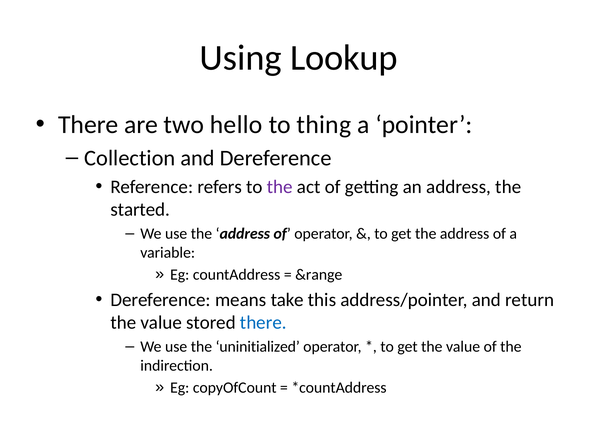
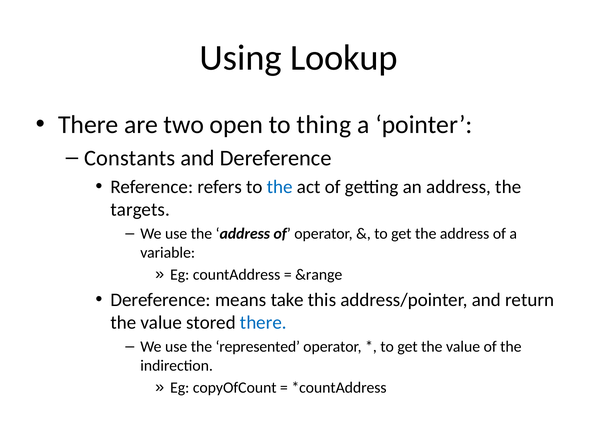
hello: hello -> open (236, 125)
Collection: Collection -> Constants (130, 158)
the colour: purple -> blue (280, 187)
started: started -> targets (140, 209)
uninitialized: uninitialized -> represented (258, 346)
